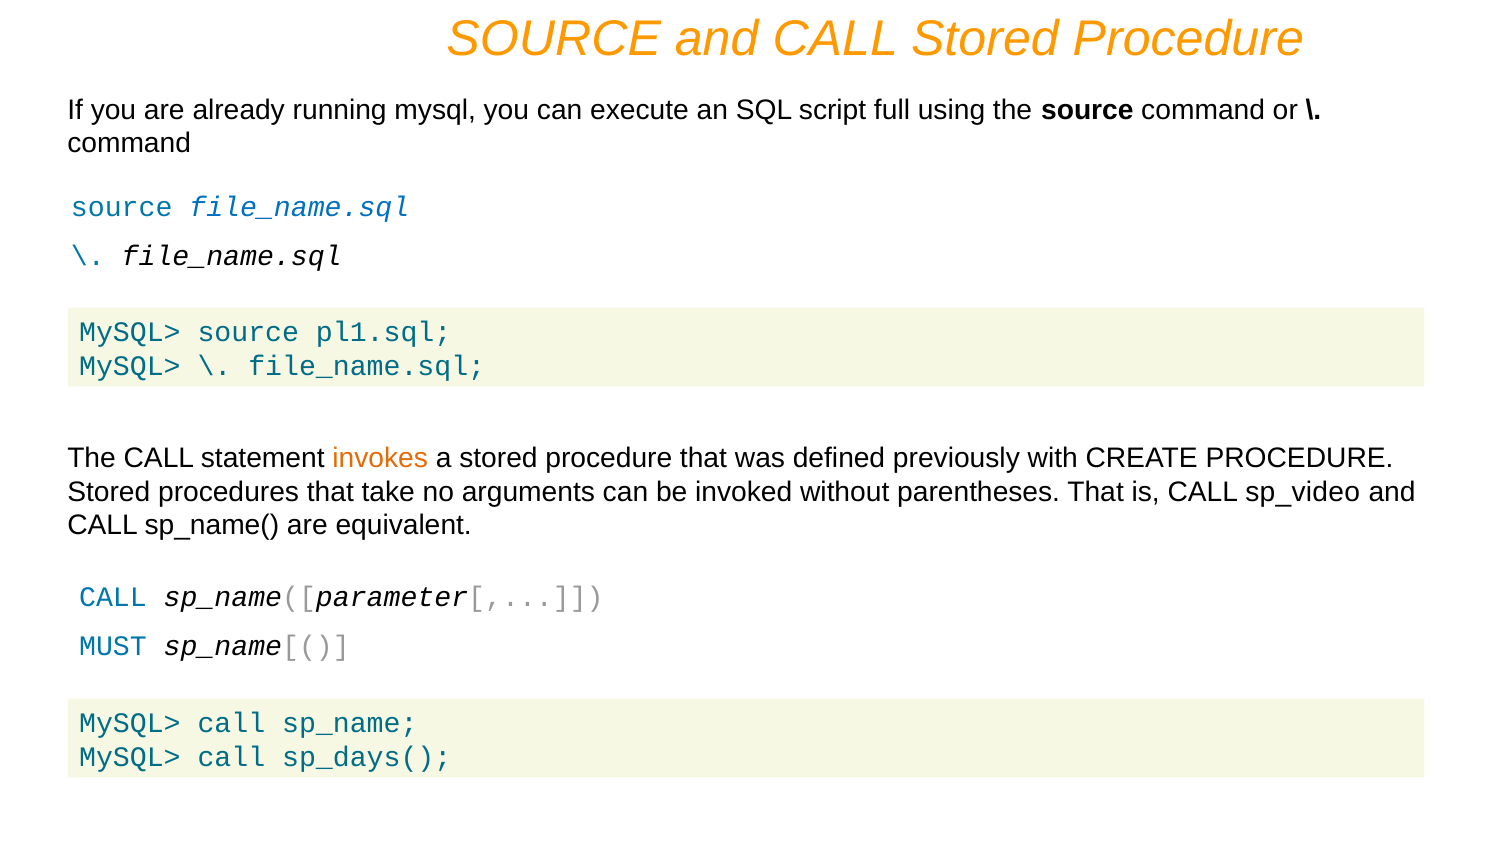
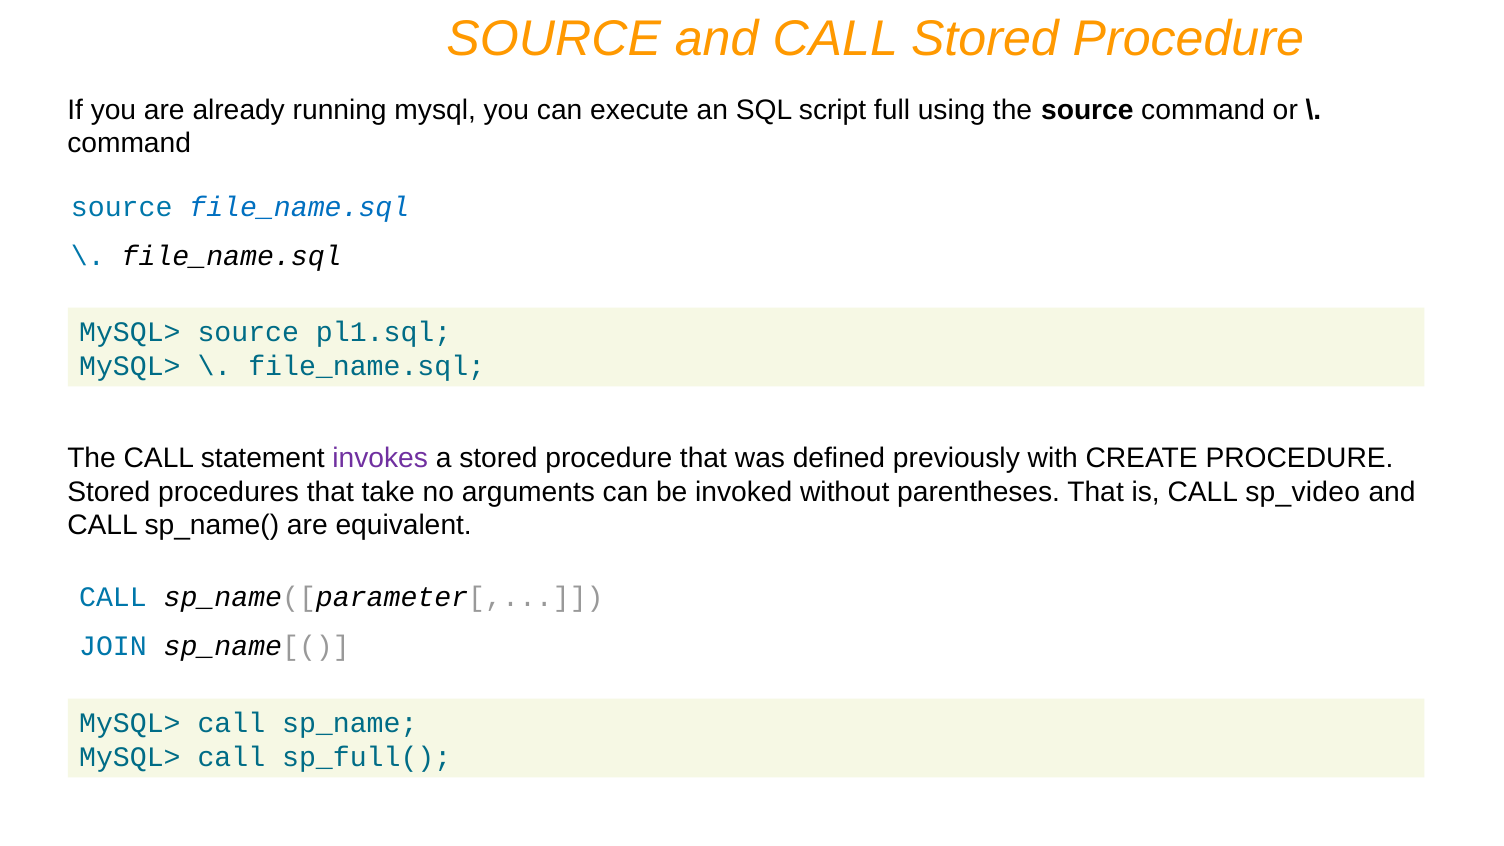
invokes colour: orange -> purple (380, 458)
MUST: MUST -> JOIN (113, 646)
sp_days(: sp_days( -> sp_full( (367, 757)
